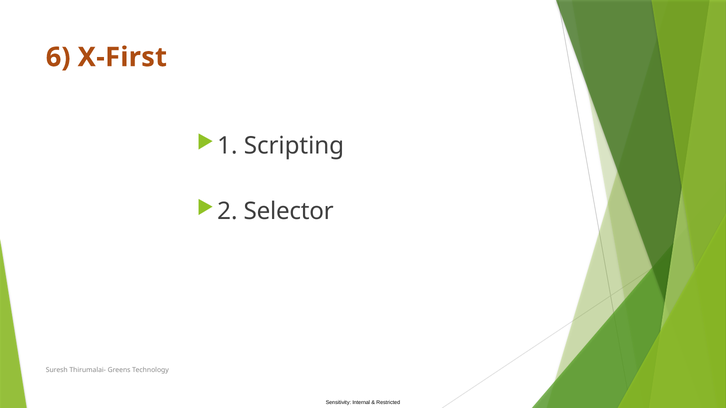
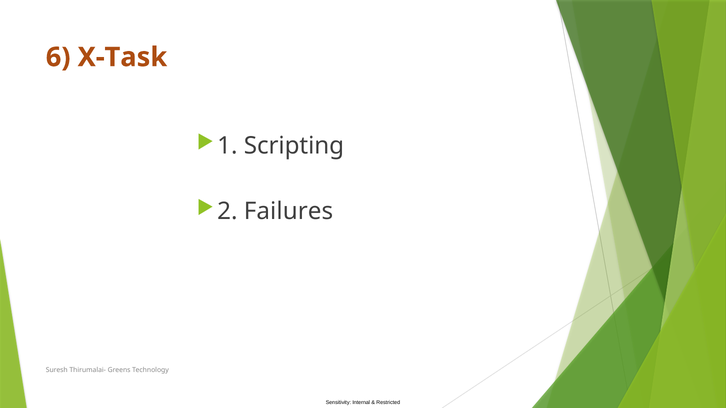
X-First: X-First -> X-Task (122, 57)
Selector: Selector -> Failures (289, 212)
